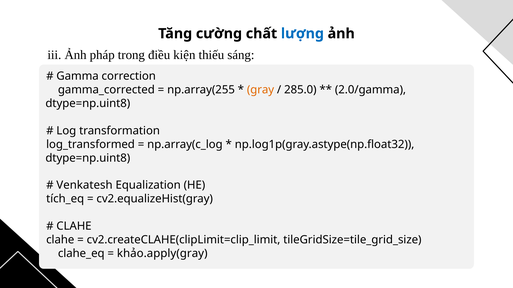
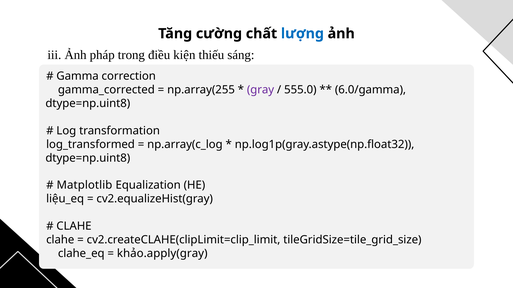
gray colour: orange -> purple (261, 90)
285.0: 285.0 -> 555.0 (300, 90)
2.0/gamma: 2.0/gamma -> 6.0/gamma (370, 90)
Venkatesh: Venkatesh -> Matplotlib (84, 186)
tích_eq: tích_eq -> liệu_eq (65, 199)
